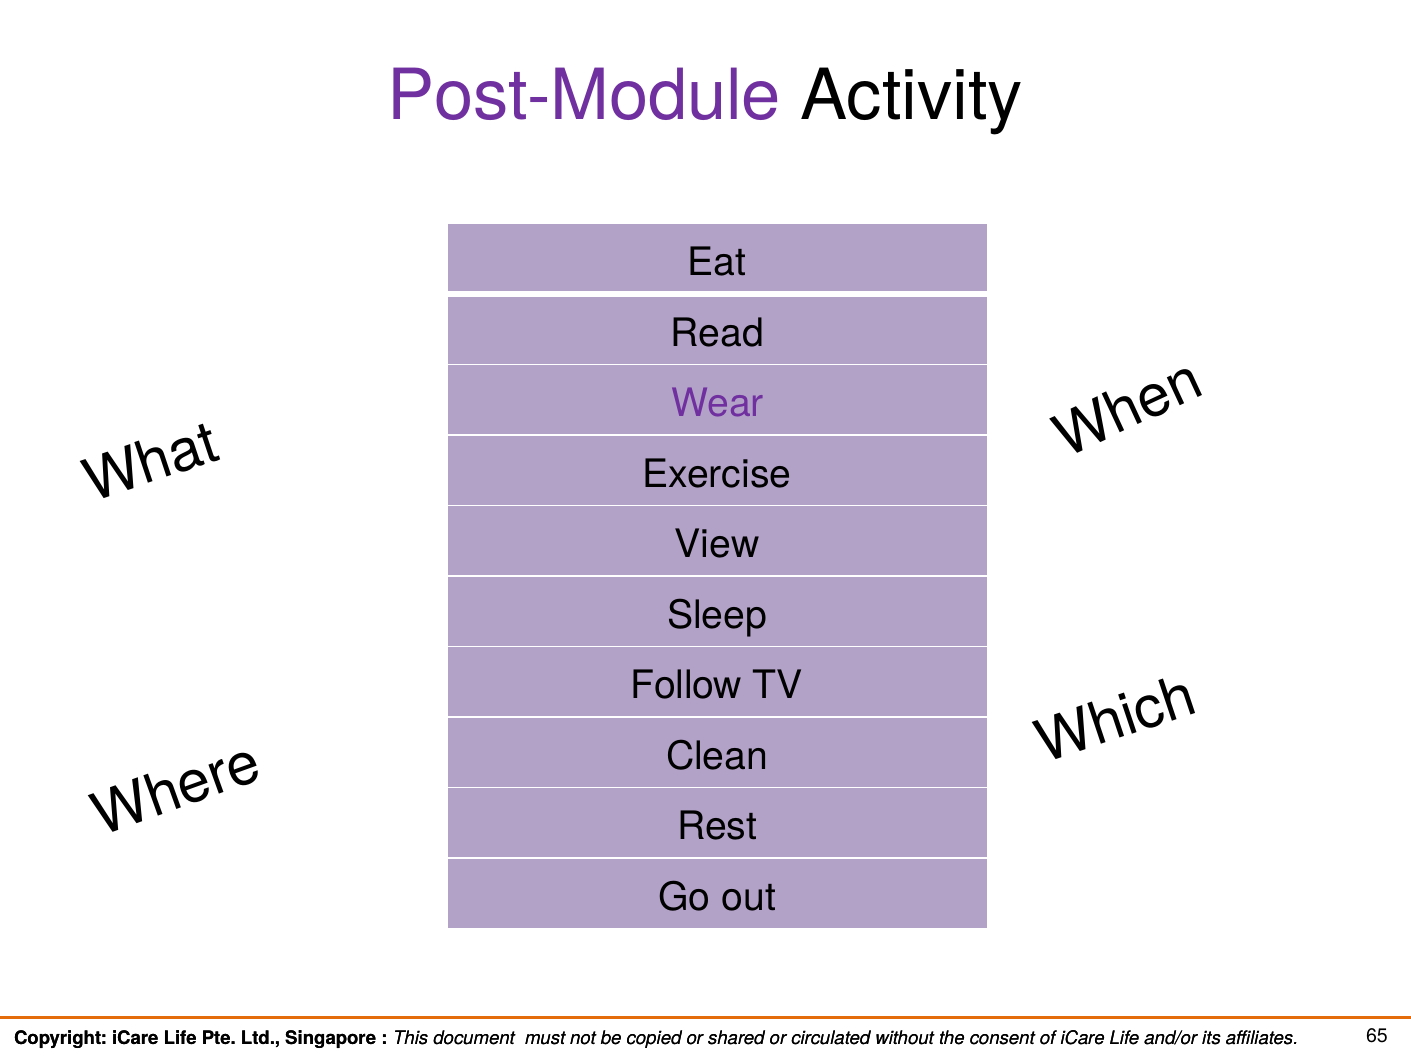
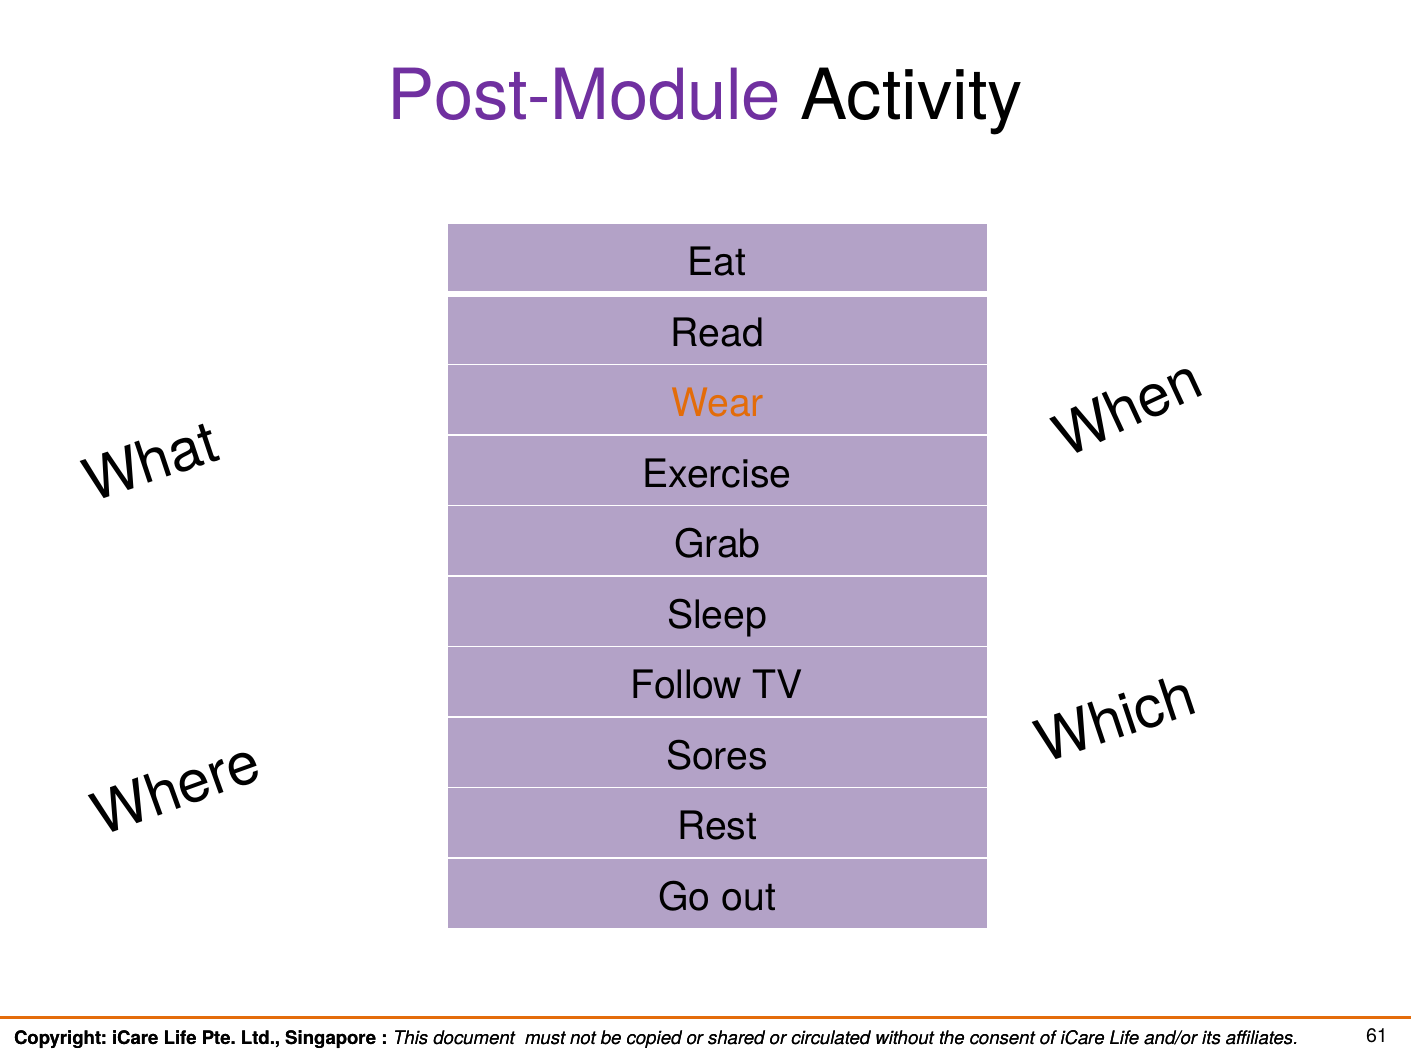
Wear colour: purple -> orange (717, 404)
View: View -> Grab (717, 545)
Clean: Clean -> Sores (717, 757)
65: 65 -> 61 (1377, 1036)
